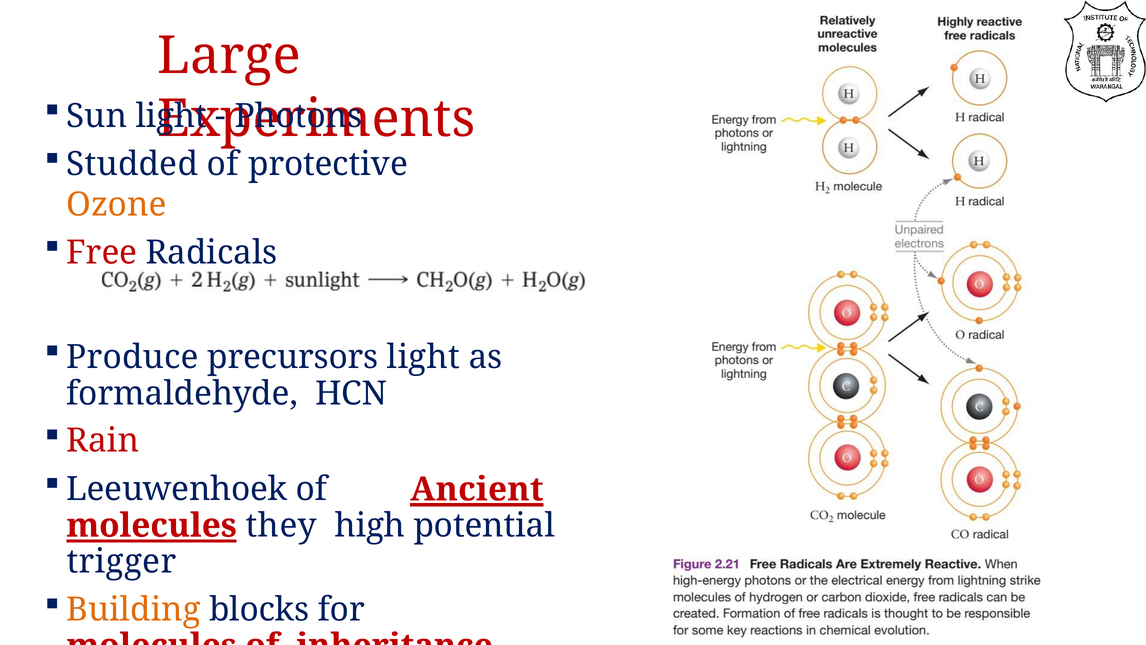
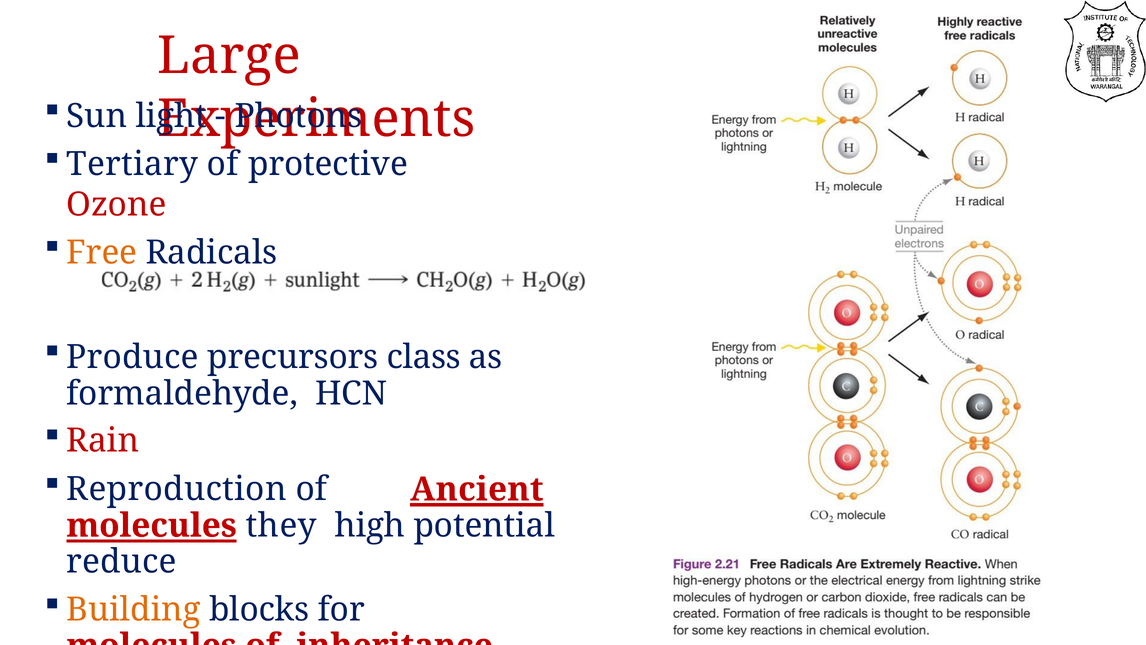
Studded: Studded -> Tertiary (132, 164)
Ozone colour: orange -> red (116, 204)
Free colour: red -> orange (102, 253)
precursors light: light -> class (424, 357)
Leeuwenhoek: Leeuwenhoek -> Reproduction (177, 489)
trigger: trigger -> reduce (122, 562)
